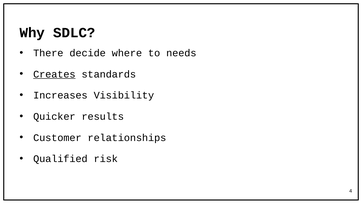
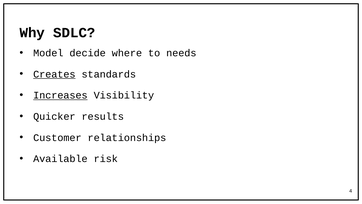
There: There -> Model (48, 53)
Increases underline: none -> present (60, 95)
Qualified: Qualified -> Available (60, 159)
